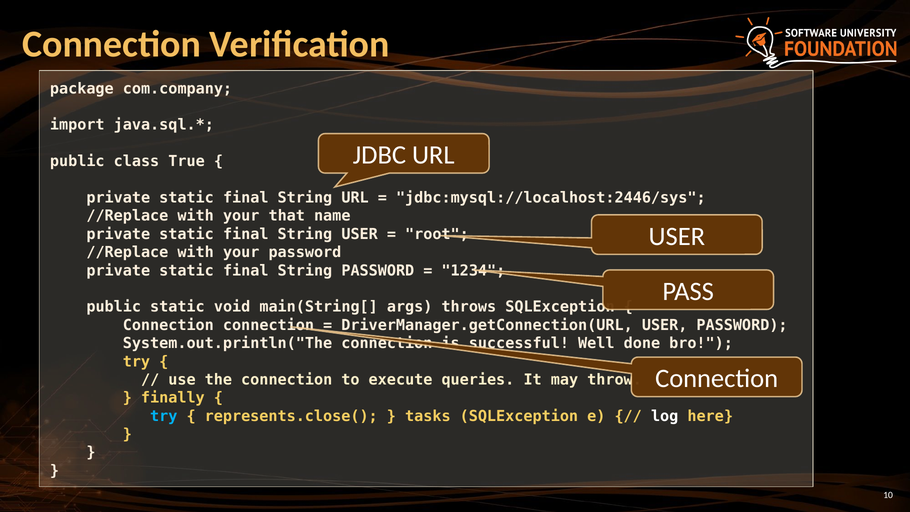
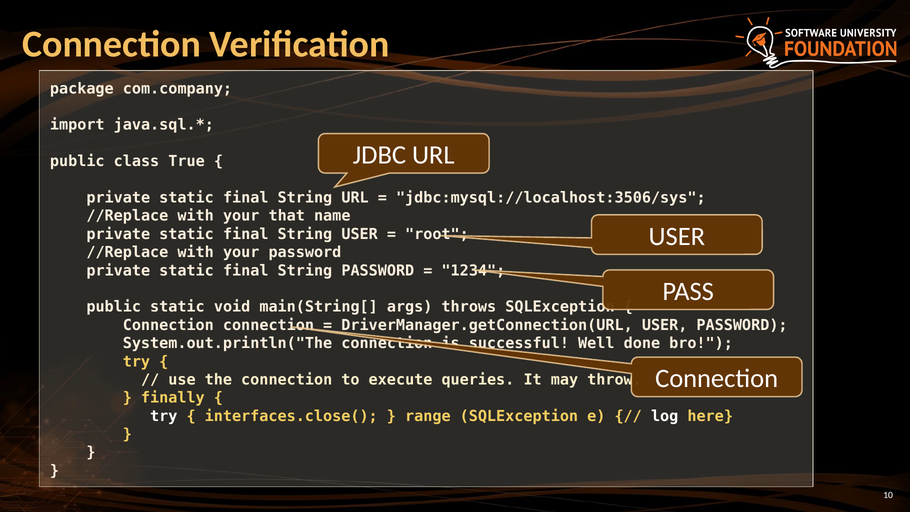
jdbc:mysql://localhost:2446/sys: jdbc:mysql://localhost:2446/sys -> jdbc:mysql://localhost:3506/sys (551, 198)
try colour: light blue -> white (164, 416)
represents.close(: represents.close( -> interfaces.close( (291, 416)
tasks: tasks -> range (428, 416)
